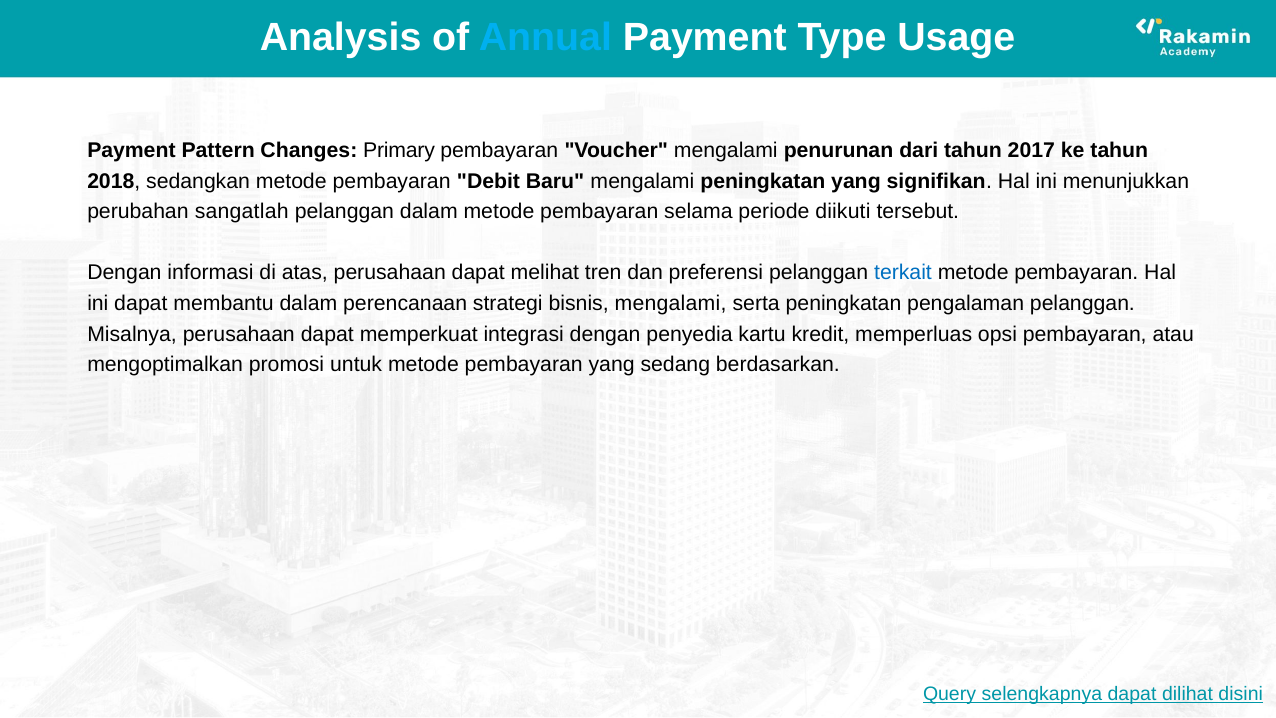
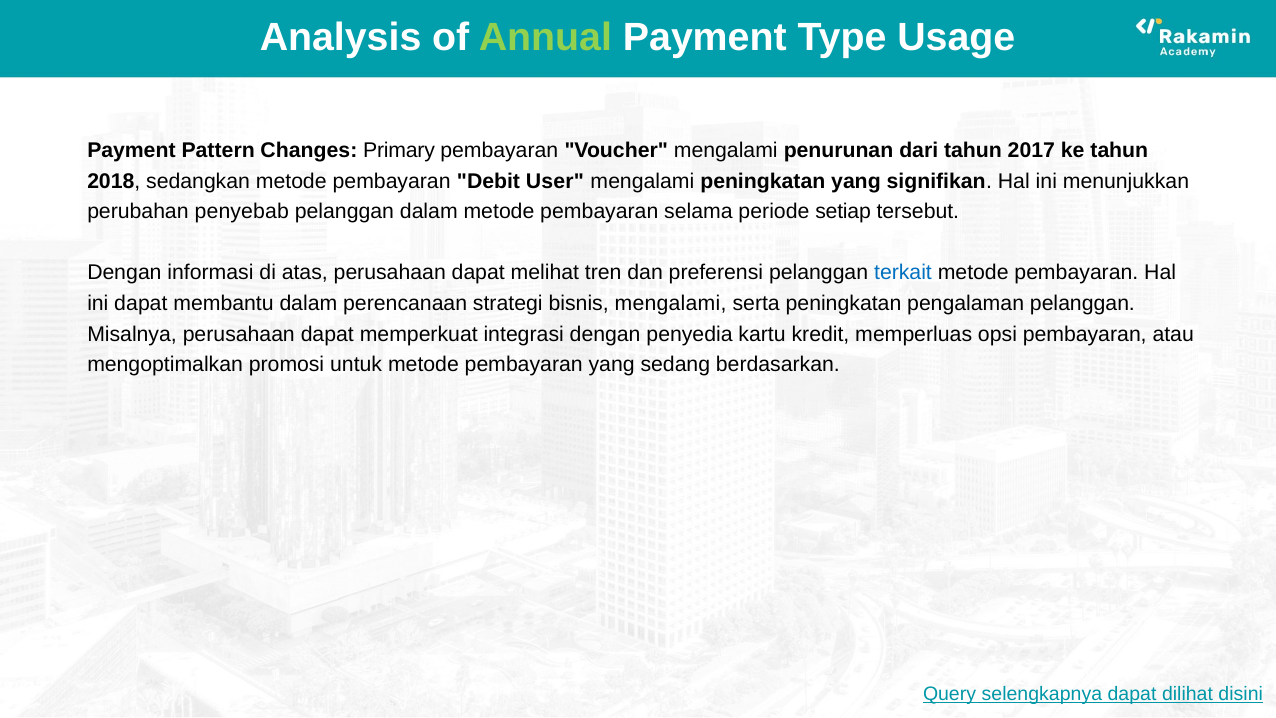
Annual colour: light blue -> light green (545, 37)
Baru: Baru -> User (555, 181)
sangatlah: sangatlah -> penyebab (242, 212)
diikuti: diikuti -> setiap (843, 212)
